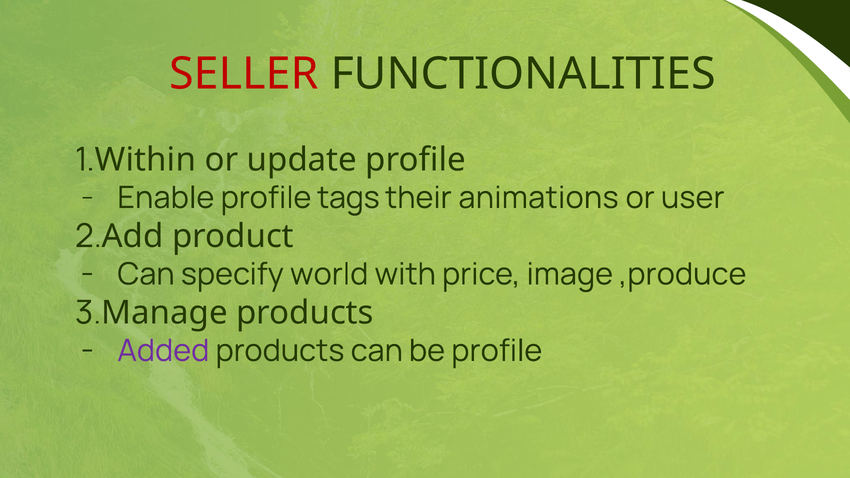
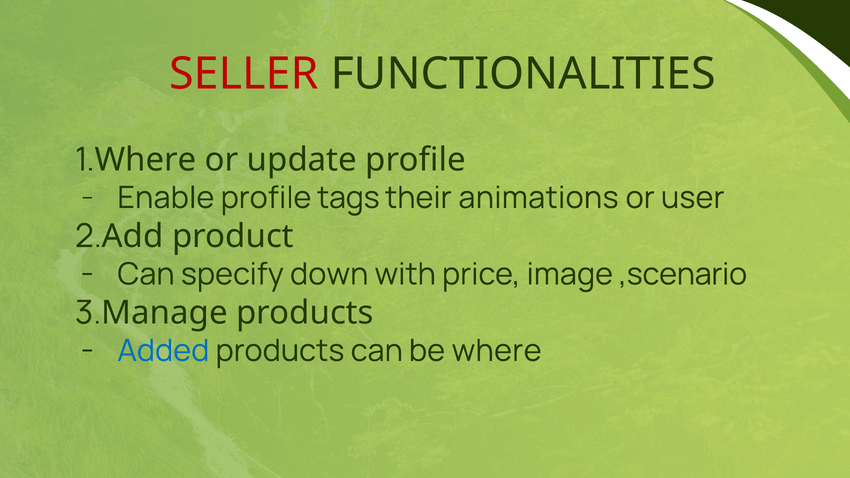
Within: Within -> Where (146, 160)
world: world -> down (329, 274)
,produce: ,produce -> ,scenario (683, 274)
Added colour: purple -> blue (163, 351)
be profile: profile -> where (497, 351)
